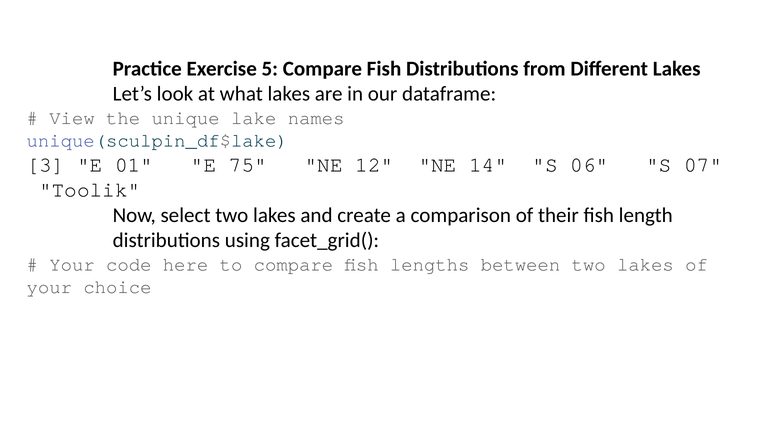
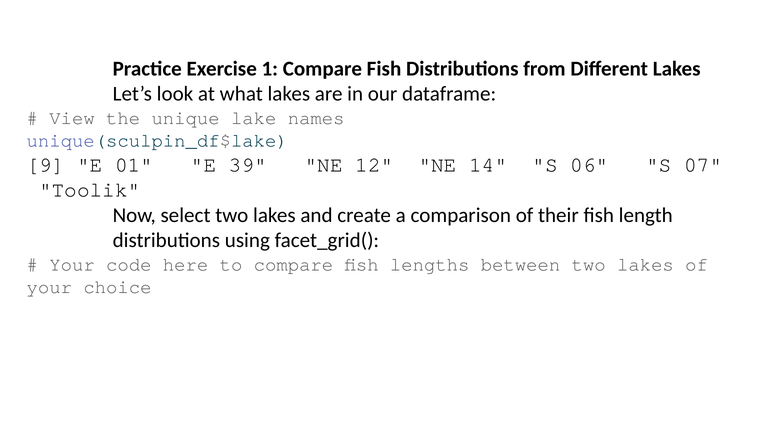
5: 5 -> 1 (270, 69)
3: 3 -> 9 (46, 165)
75: 75 -> 39 (248, 165)
